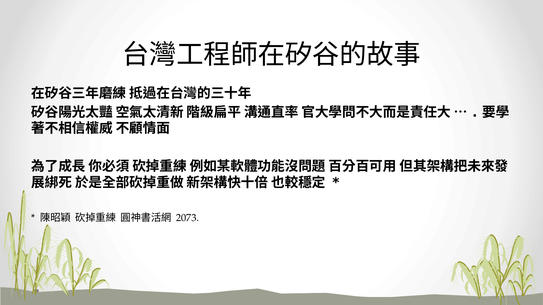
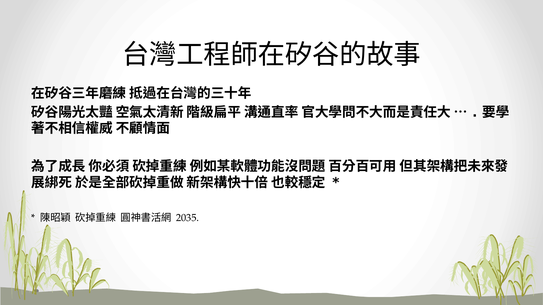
2073: 2073 -> 2035 (188, 218)
